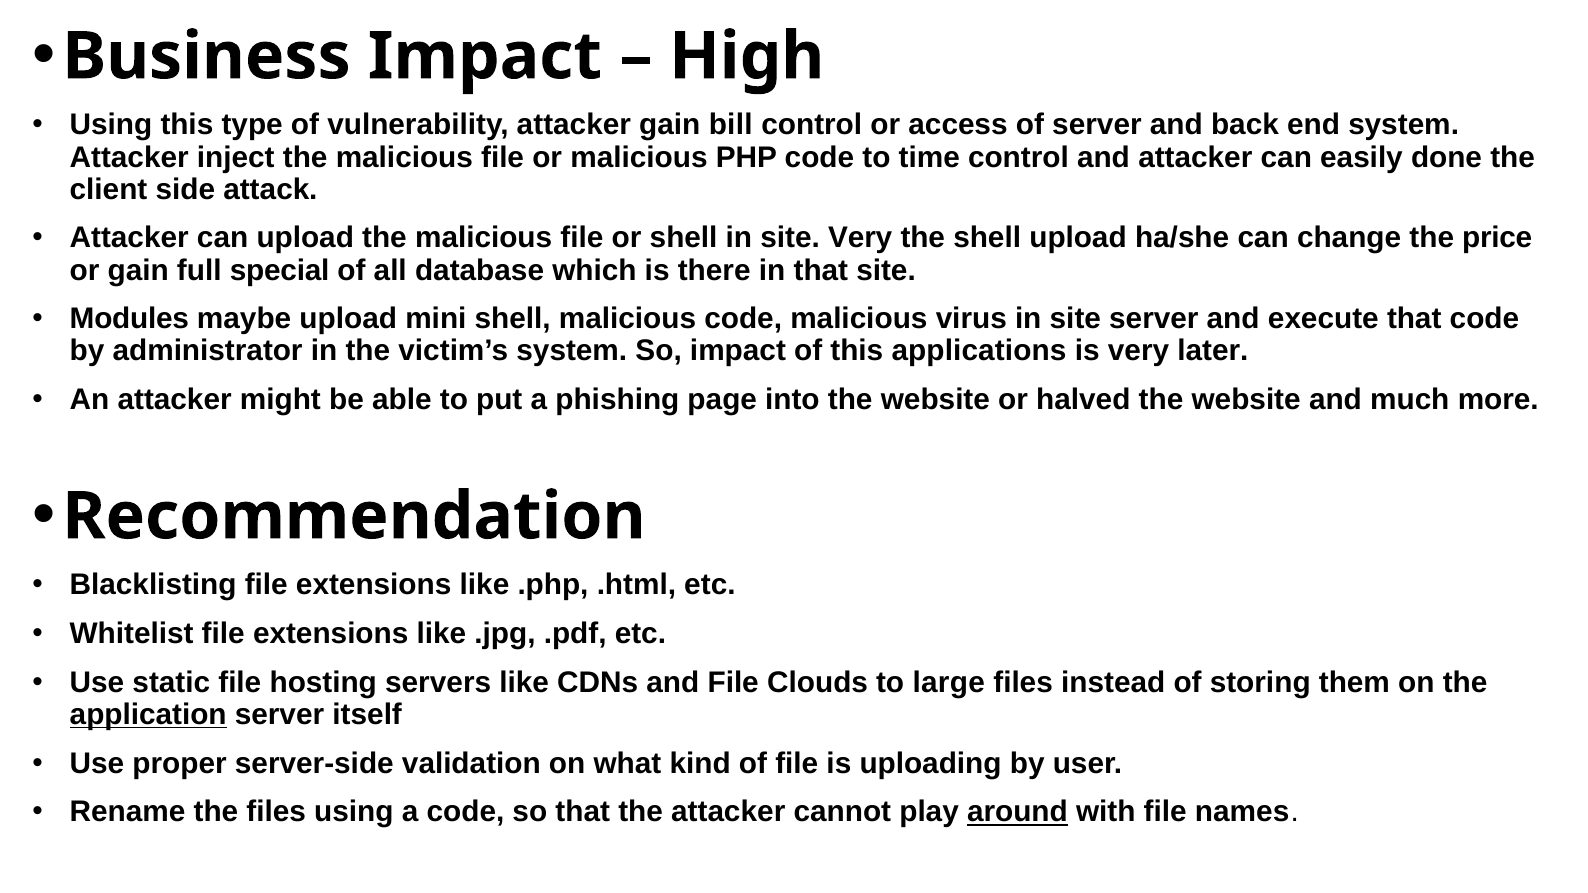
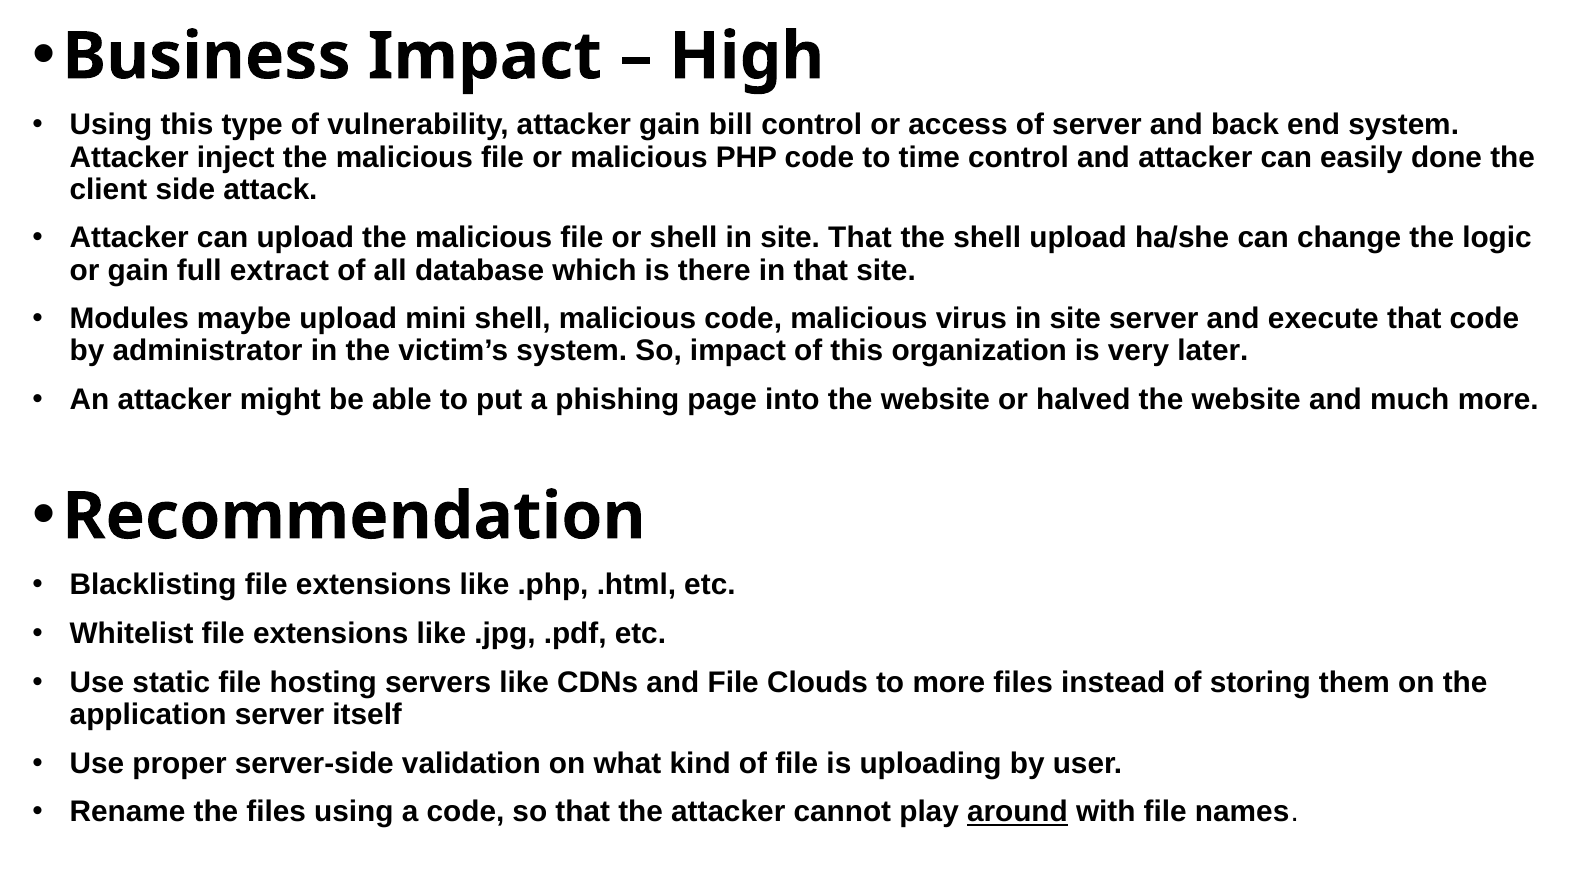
site Very: Very -> That (860, 238)
price: price -> logic (1497, 238)
special: special -> extract (279, 270)
applications: applications -> organization (979, 351)
to large: large -> more (949, 683)
application underline: present -> none (148, 715)
